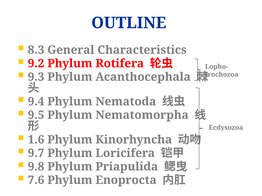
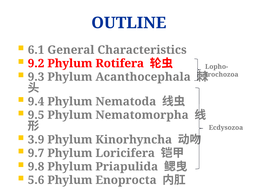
8.3: 8.3 -> 6.1 (36, 50)
1.6: 1.6 -> 3.9 (36, 140)
7.6: 7.6 -> 5.6 (36, 181)
